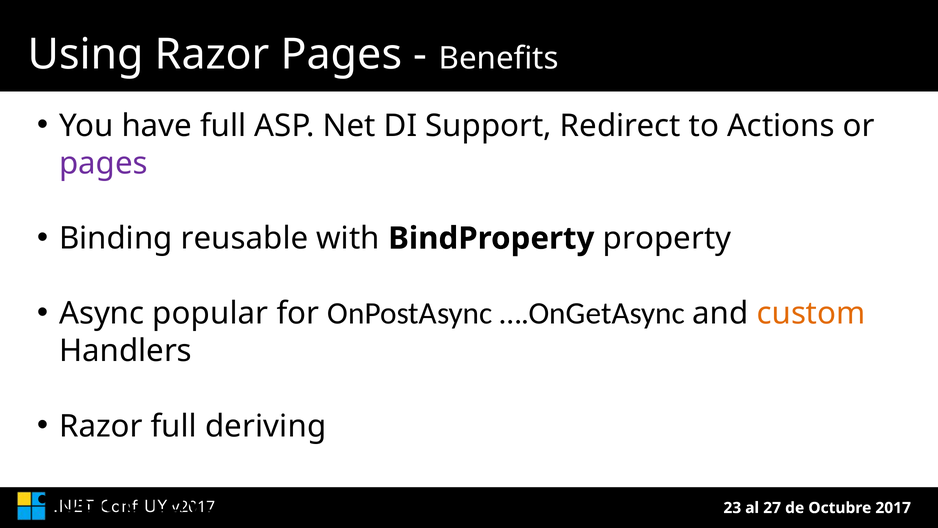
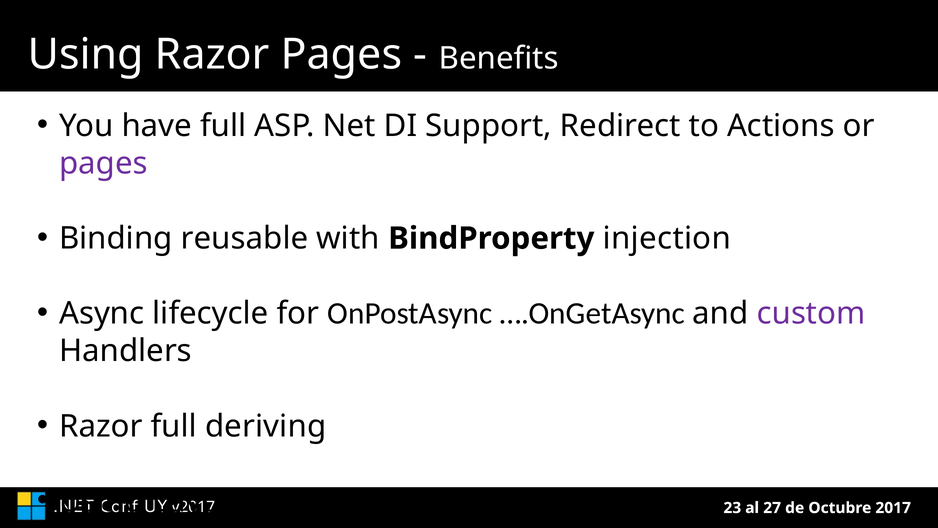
property: property -> injection (667, 238)
popular: popular -> lifecycle (210, 313)
custom colour: orange -> purple (811, 313)
